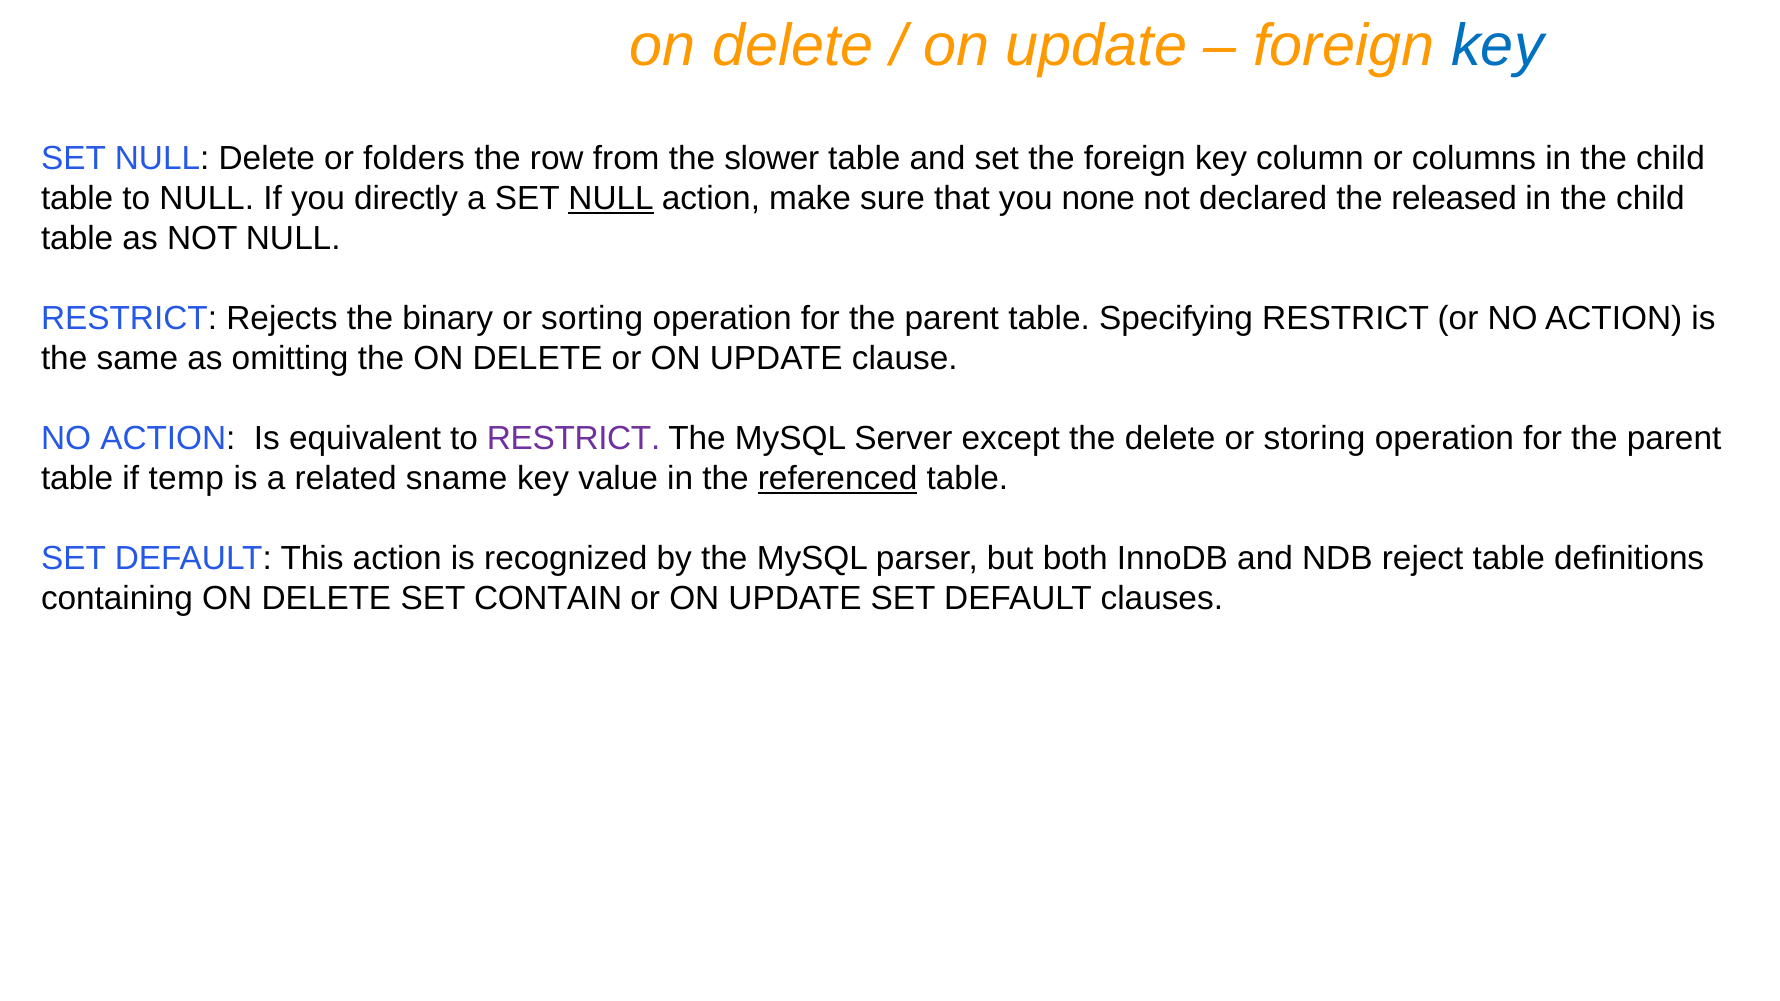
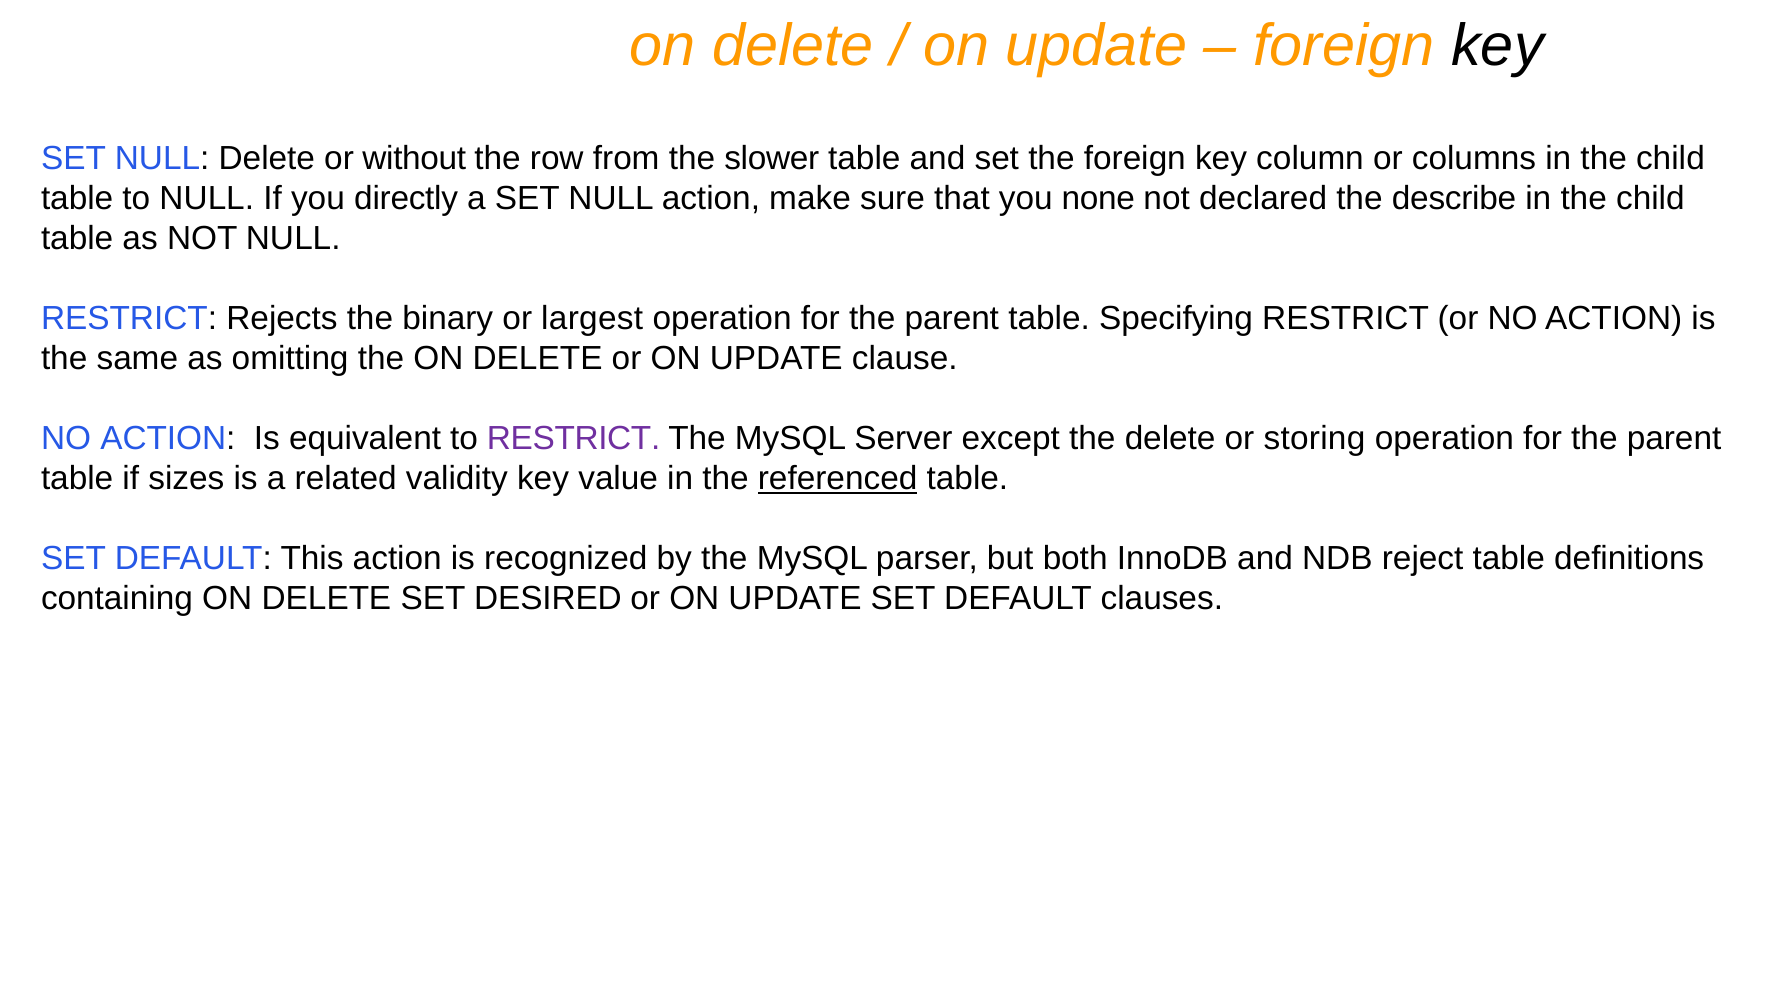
key colour: blue -> black (1497, 46)
folders: folders -> without (414, 158)
NULL underline: present -> none (611, 199)
released: released -> describe (1454, 199)
sorting: sorting -> largest (592, 319)
temp: temp -> sizes (186, 479)
sname: sname -> validity (457, 479)
CONTAIN: CONTAIN -> DESIRED (548, 599)
